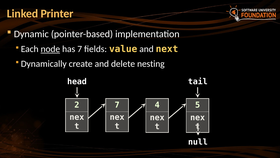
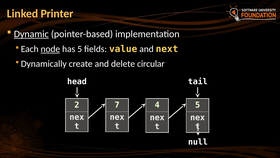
Dynamic underline: none -> present (31, 34)
has 7: 7 -> 5 (80, 49)
nesting: nesting -> circular (151, 64)
